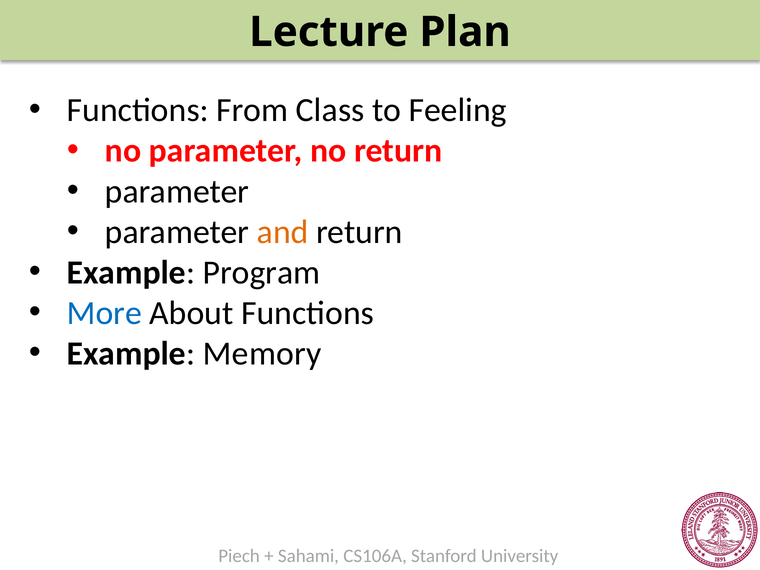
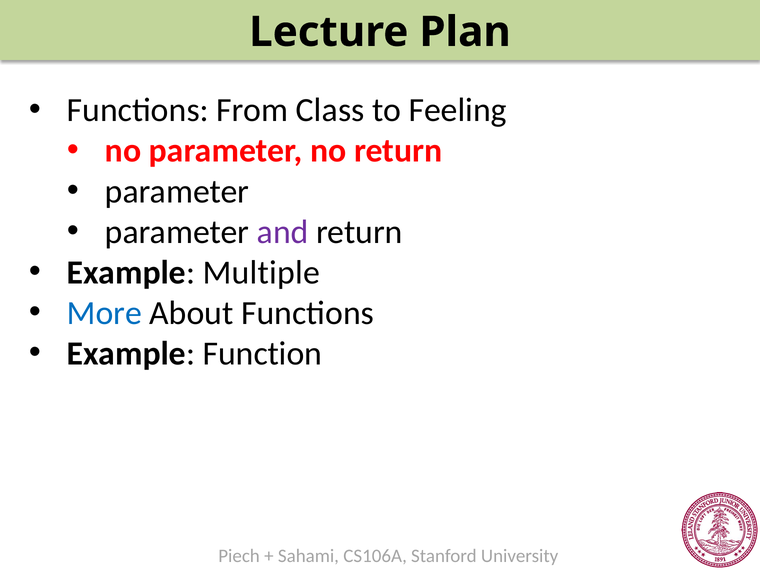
and colour: orange -> purple (283, 232)
Program: Program -> Multiple (261, 272)
Memory: Memory -> Function (262, 354)
